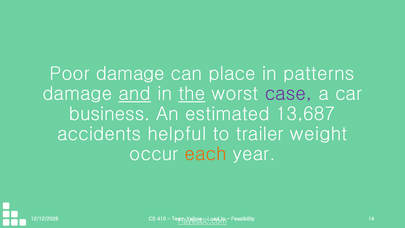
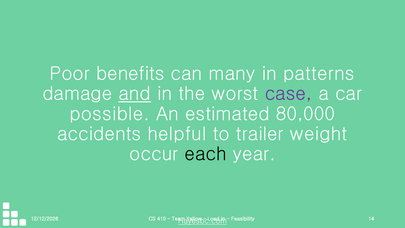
Poor damage: damage -> benefits (130, 74)
place: place -> many (232, 74)
the underline: present -> none (192, 94)
business: business -> possible (110, 114)
13,687: 13,687 -> 80,000 (306, 114)
each colour: orange -> black (206, 154)
